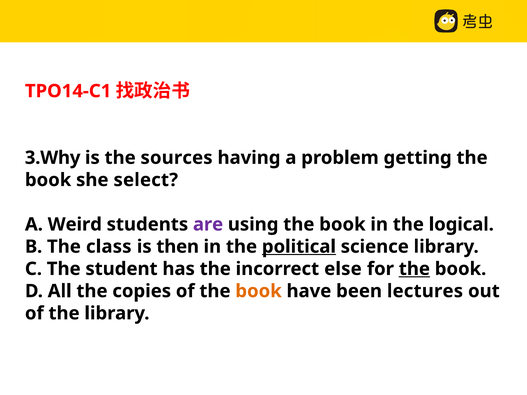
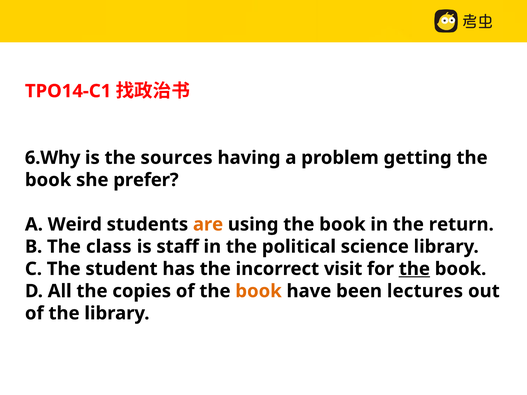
3.Why: 3.Why -> 6.Why (53, 158)
select: select -> prefer (146, 180)
are colour: purple -> orange (208, 225)
logical: logical -> return (461, 225)
then: then -> staff (178, 247)
political underline: present -> none (299, 247)
else: else -> visit (343, 269)
